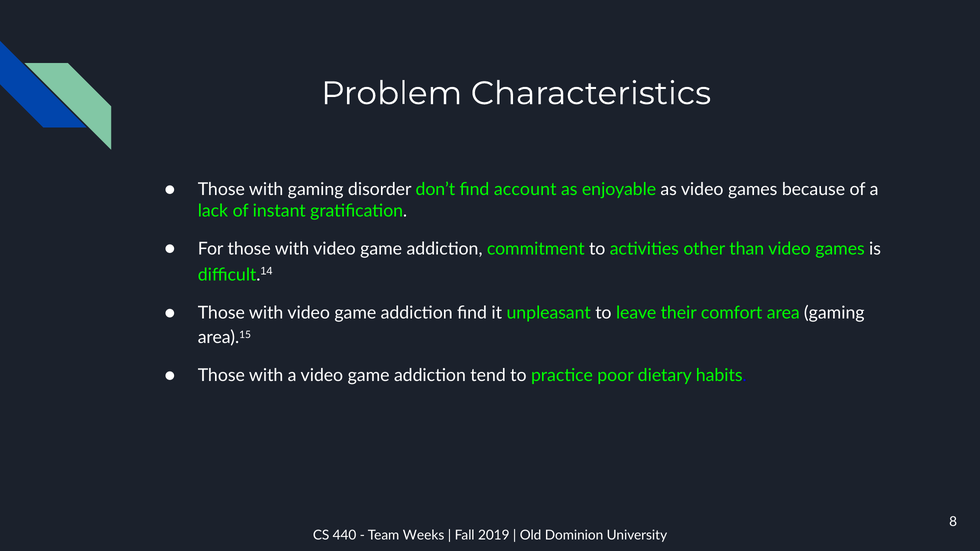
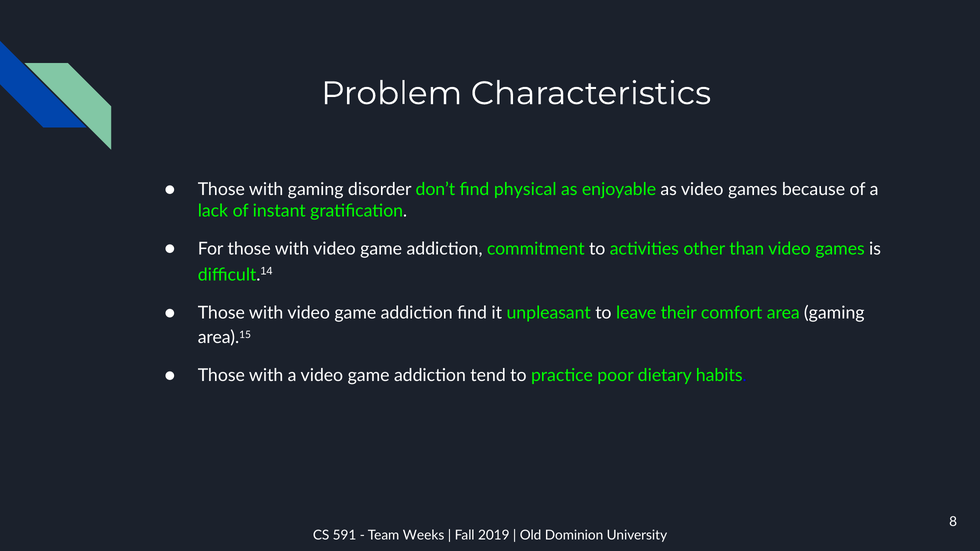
account: account -> physical (525, 190)
440: 440 -> 591 (345, 535)
